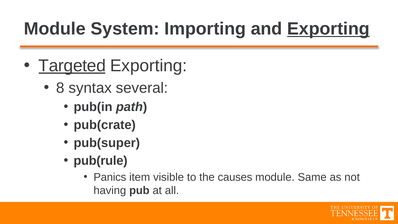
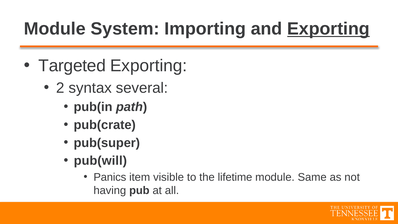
Targeted underline: present -> none (72, 66)
8: 8 -> 2 (60, 88)
pub(rule: pub(rule -> pub(will (100, 161)
causes: causes -> lifetime (235, 177)
